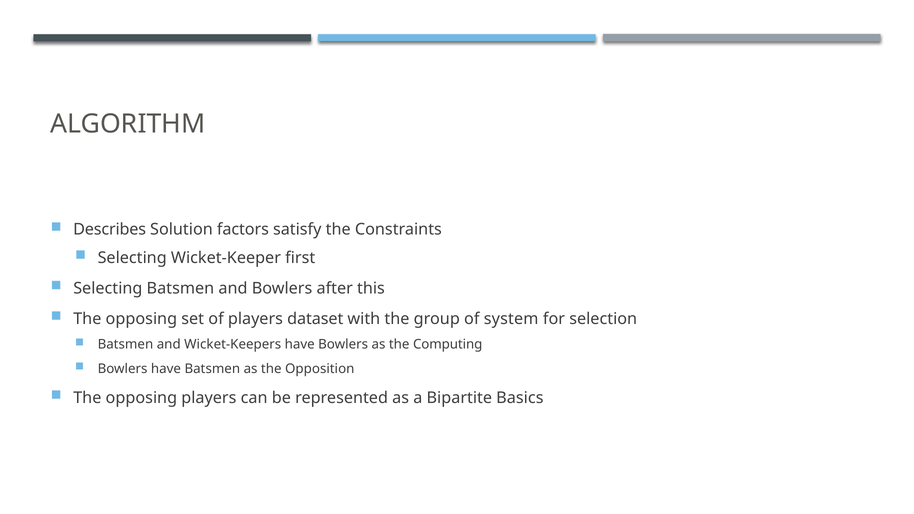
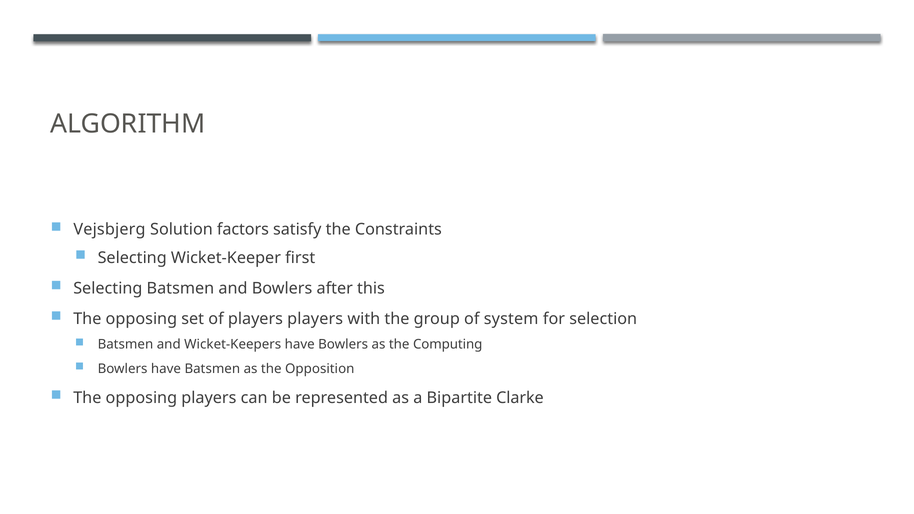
Describes: Describes -> Vejsbjerg (109, 230)
players dataset: dataset -> players (315, 319)
Basics: Basics -> Clarke (520, 398)
